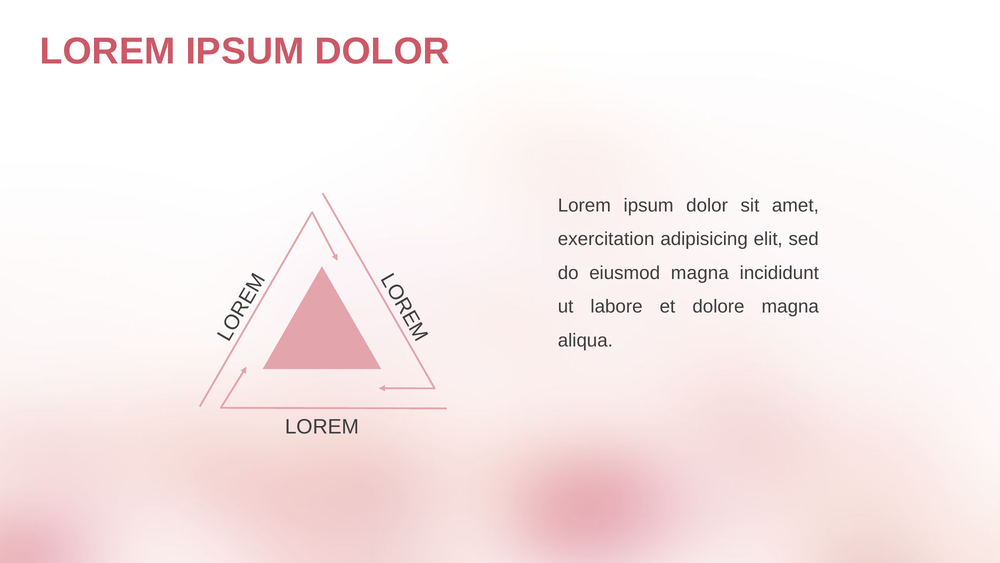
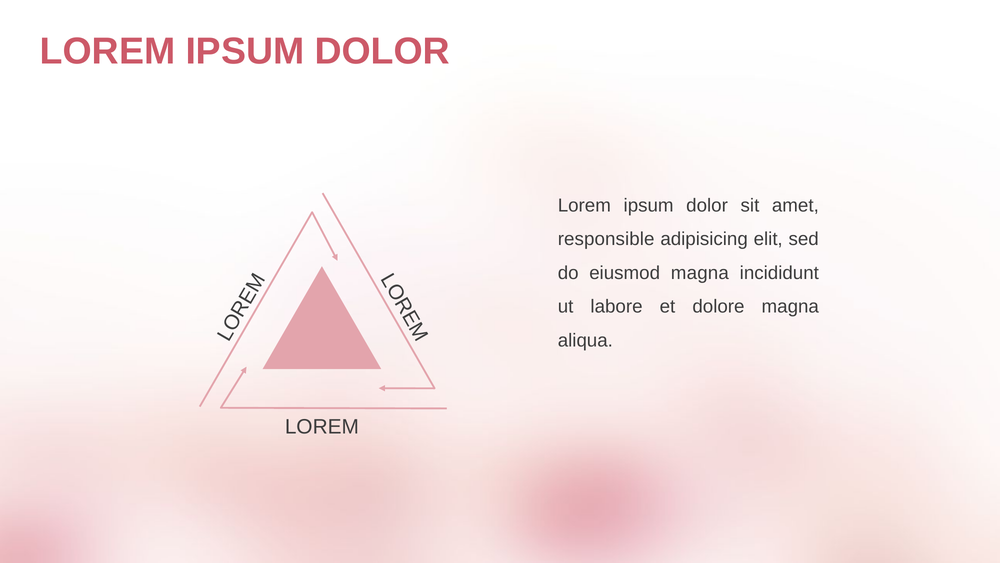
exercitation: exercitation -> responsible (606, 239)
